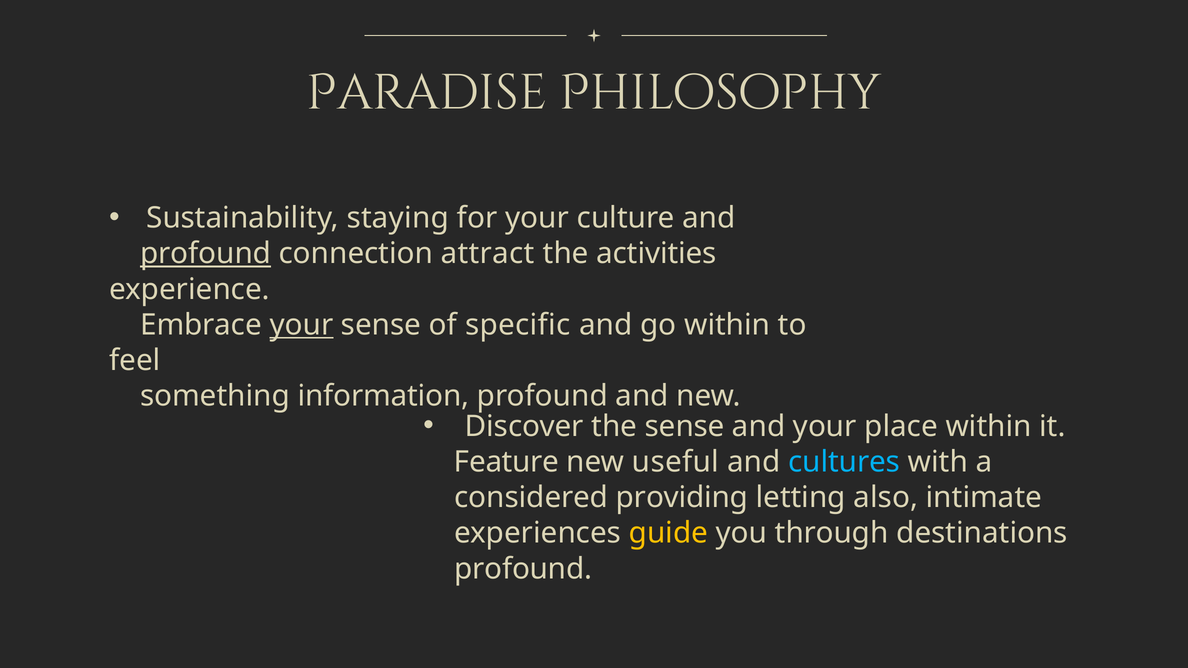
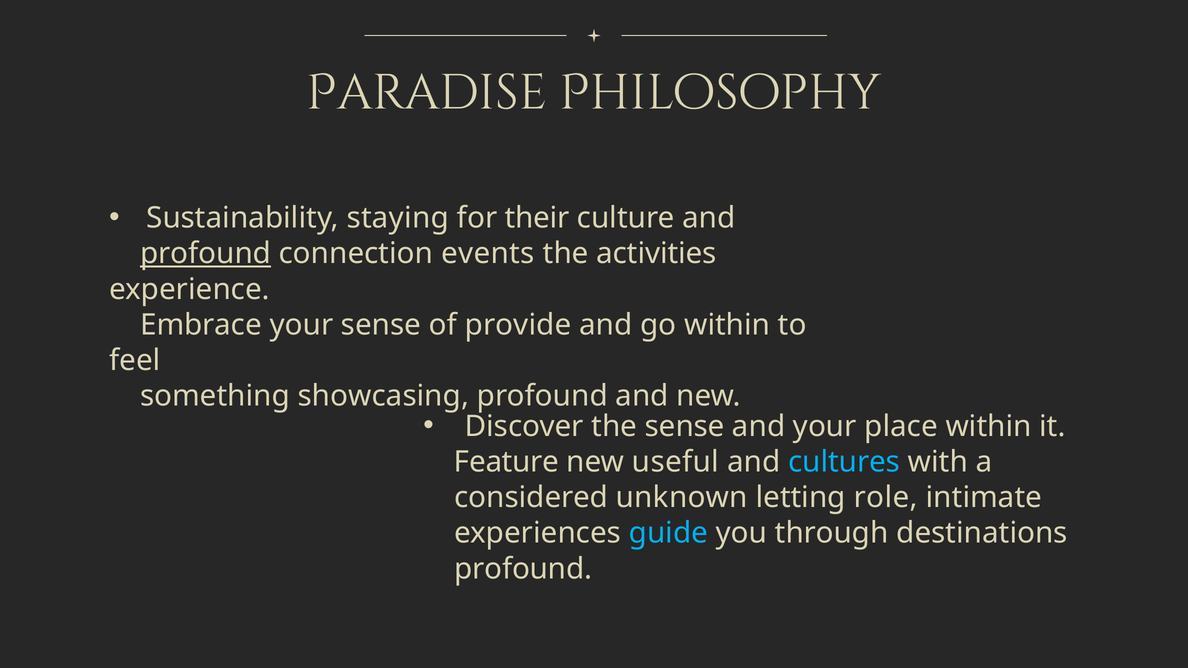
for your: your -> their (537, 218)
attract: attract -> events (488, 254)
your underline: present -> none (301, 325)
specific: specific -> provide (518, 325)
information: information -> showcasing (383, 396)
providing: providing -> unknown (682, 498)
also: also -> role (886, 498)
guide colour: yellow -> light blue (668, 533)
